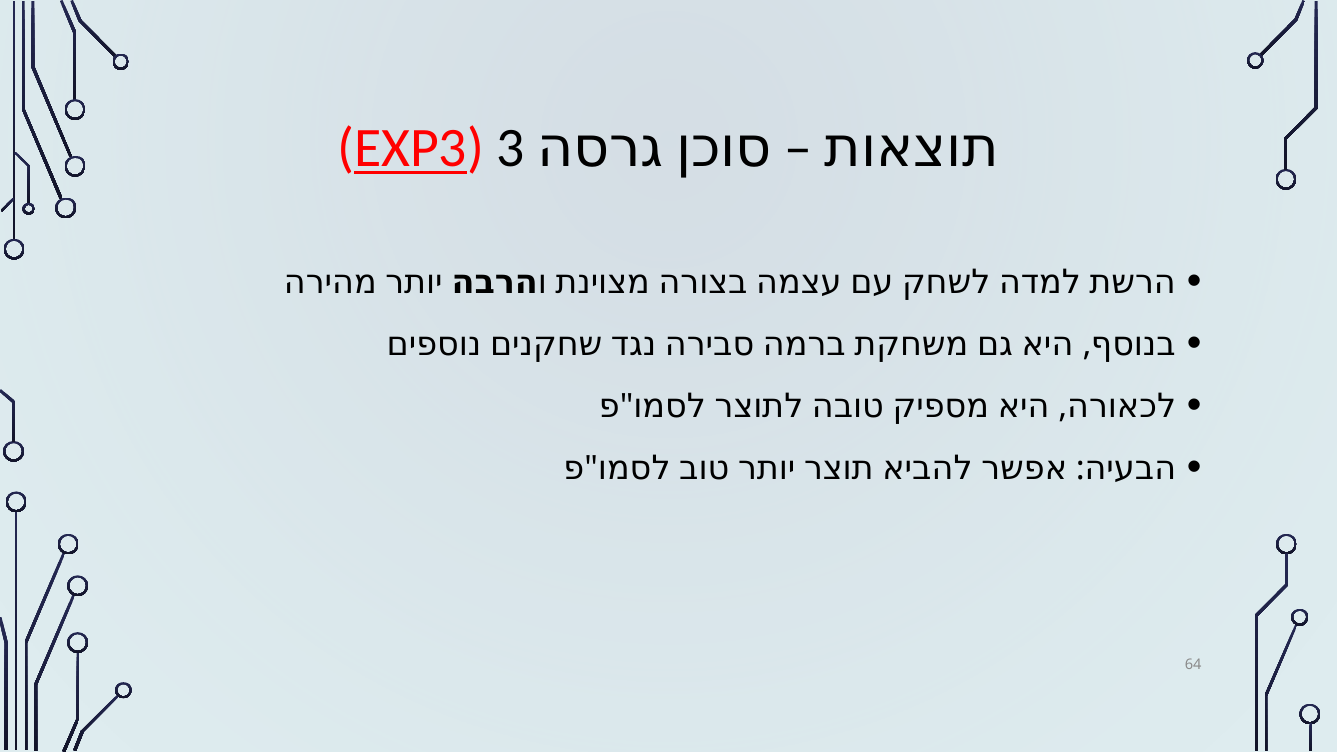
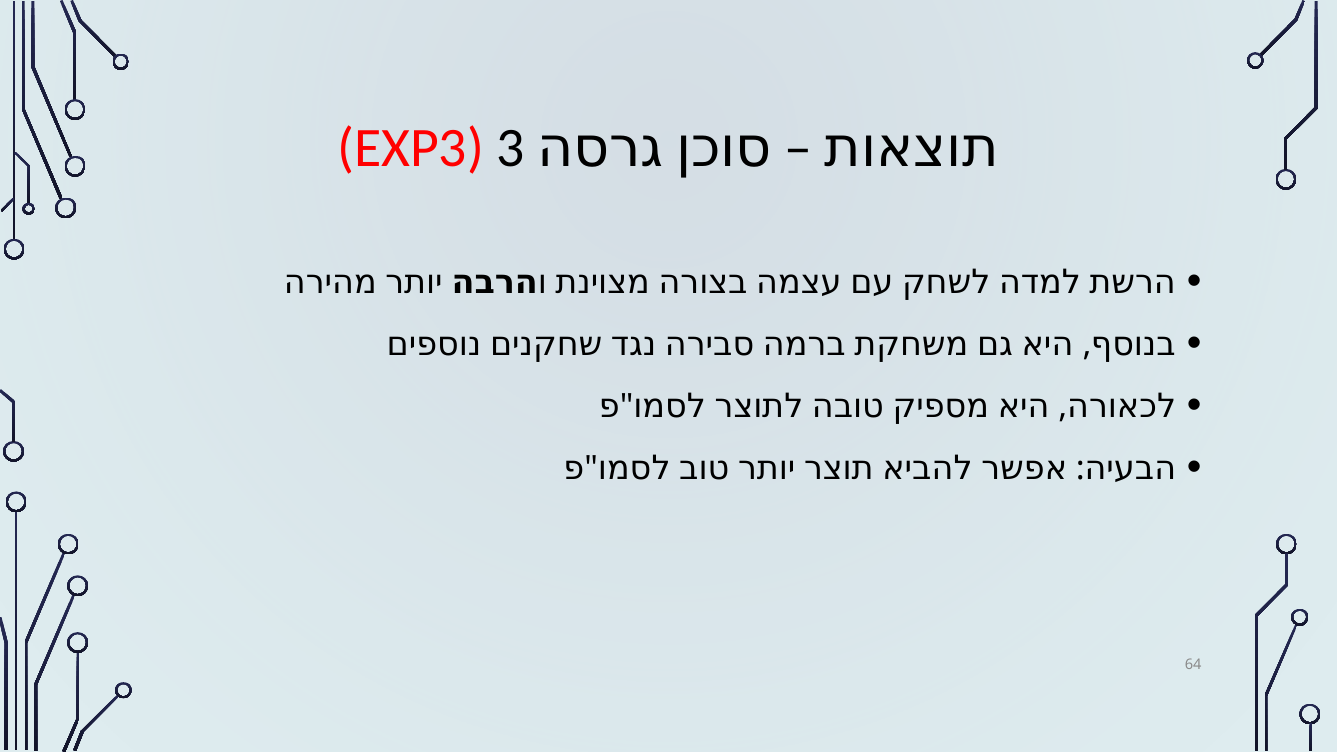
EXP3 underline: present -> none (411, 149)
